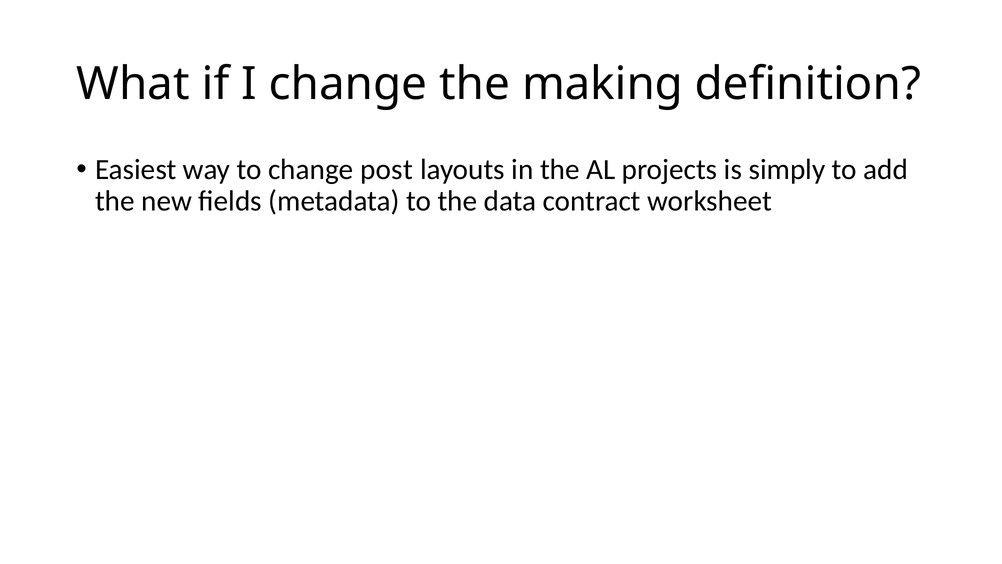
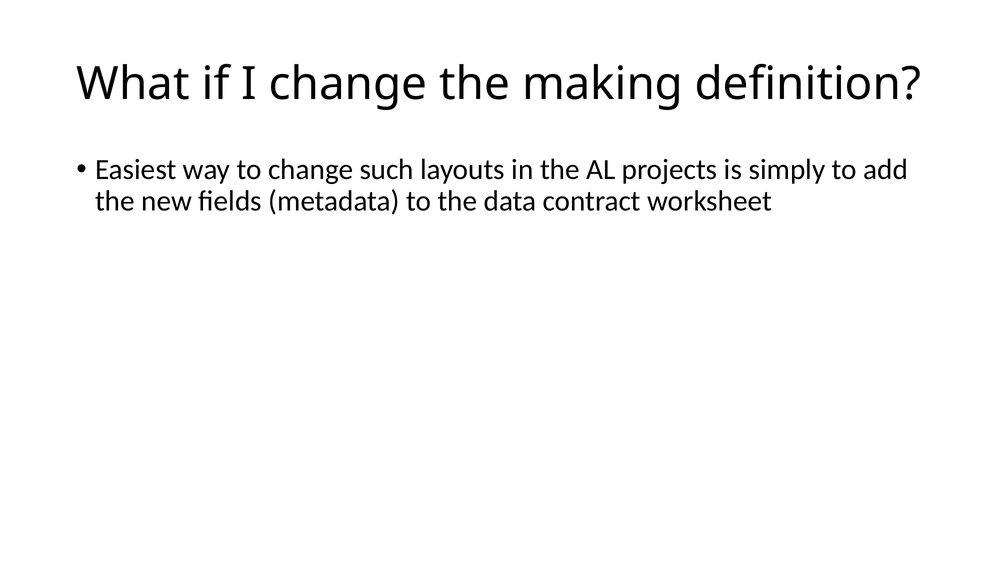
post: post -> such (387, 169)
